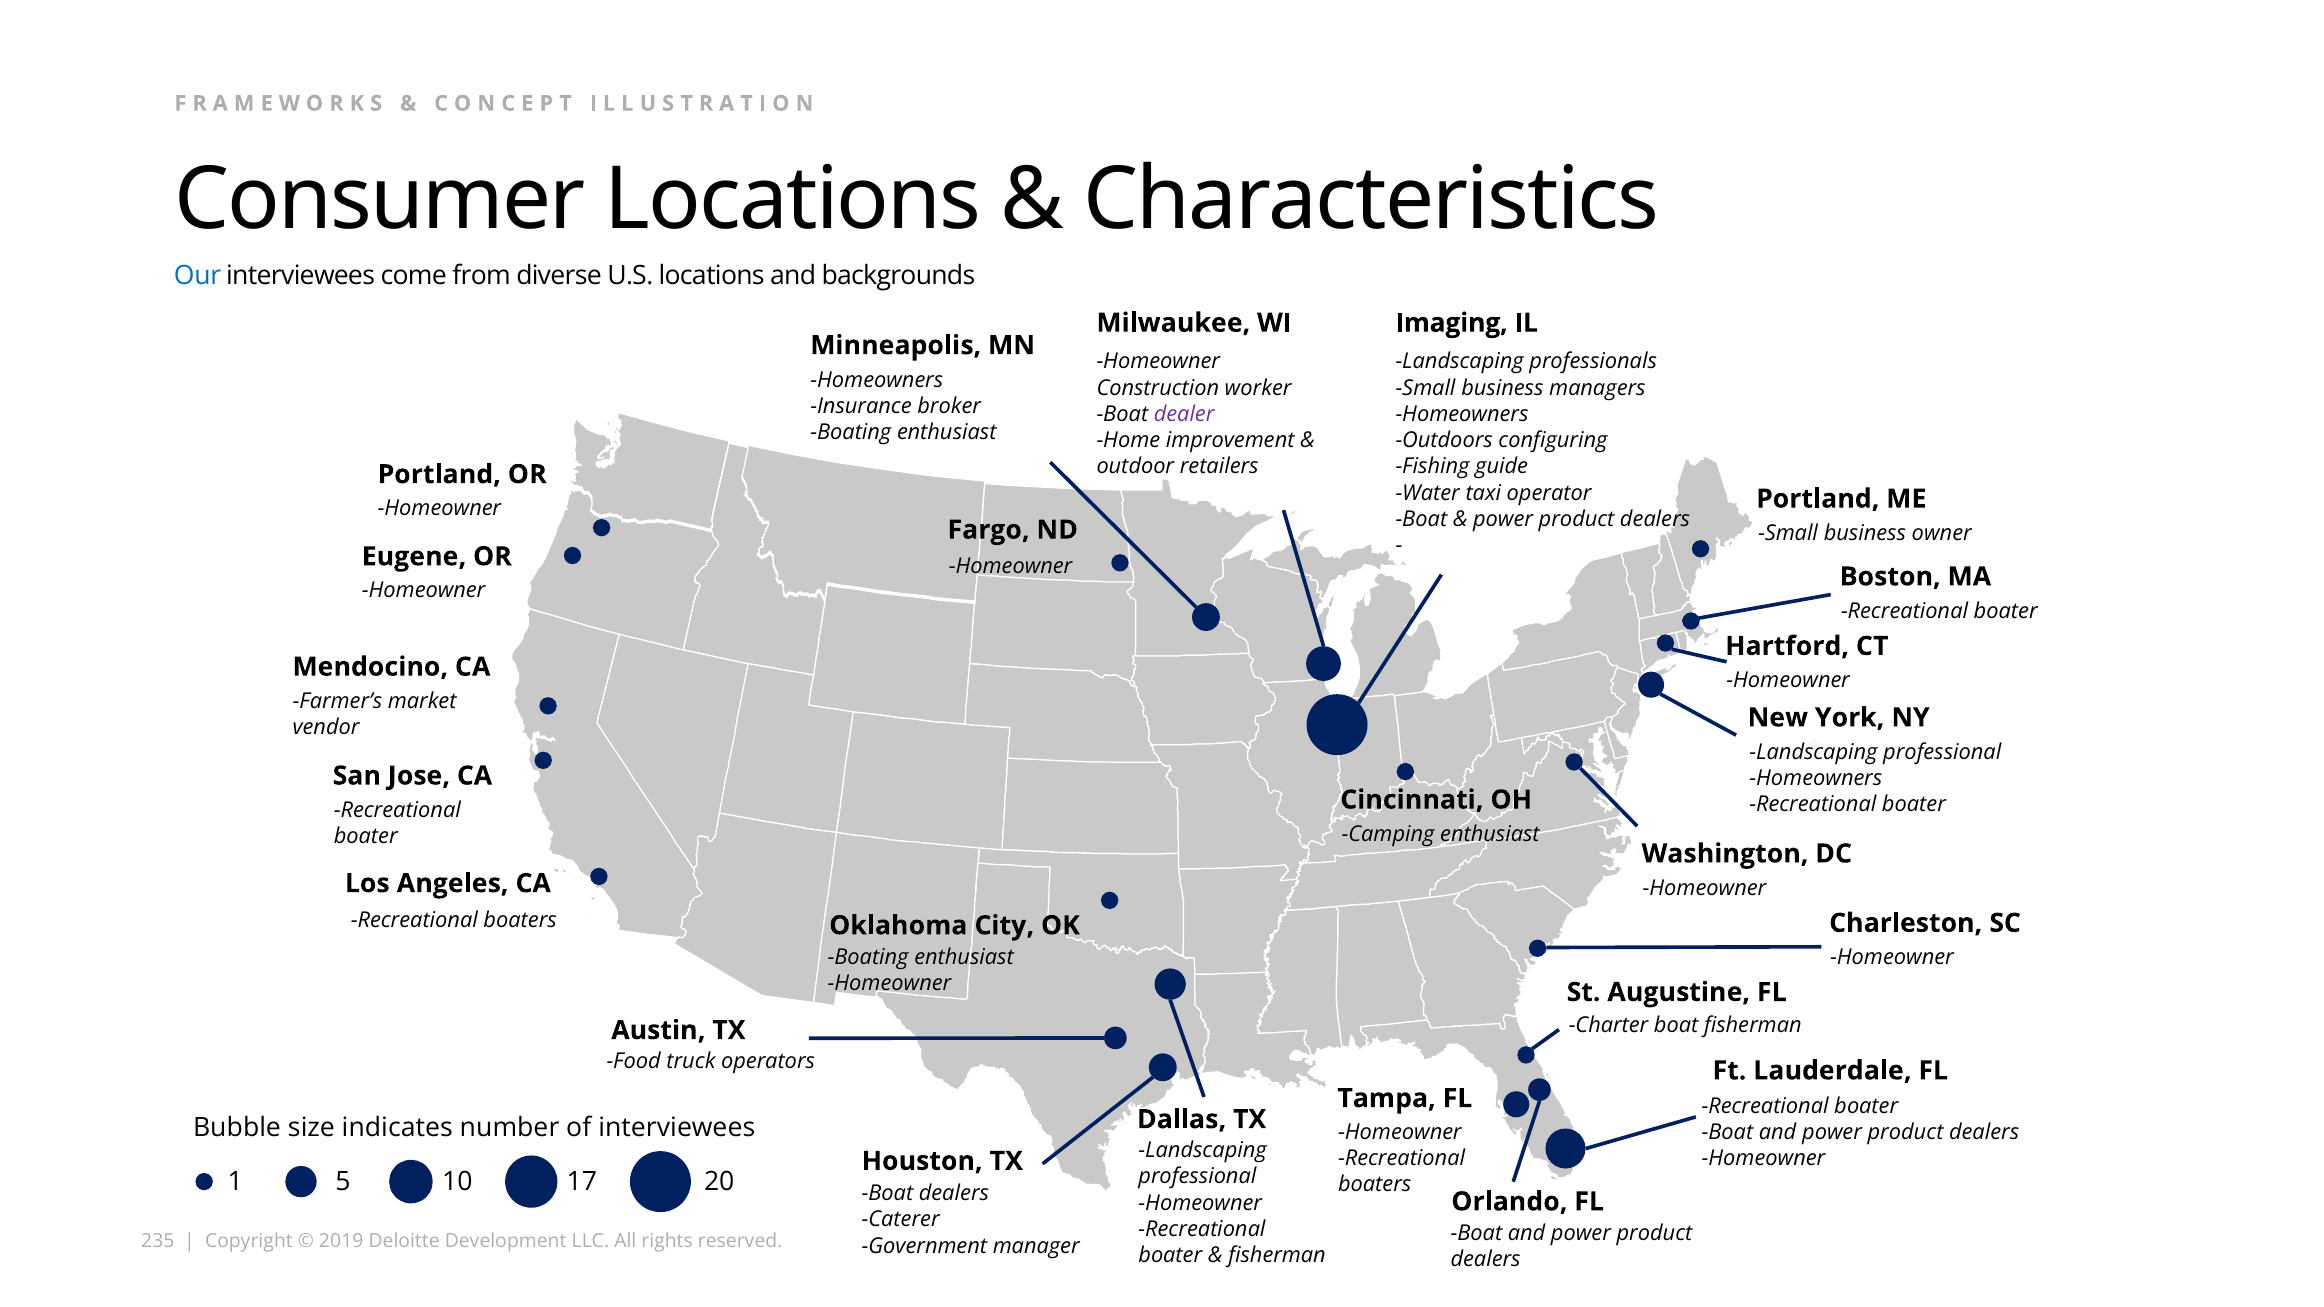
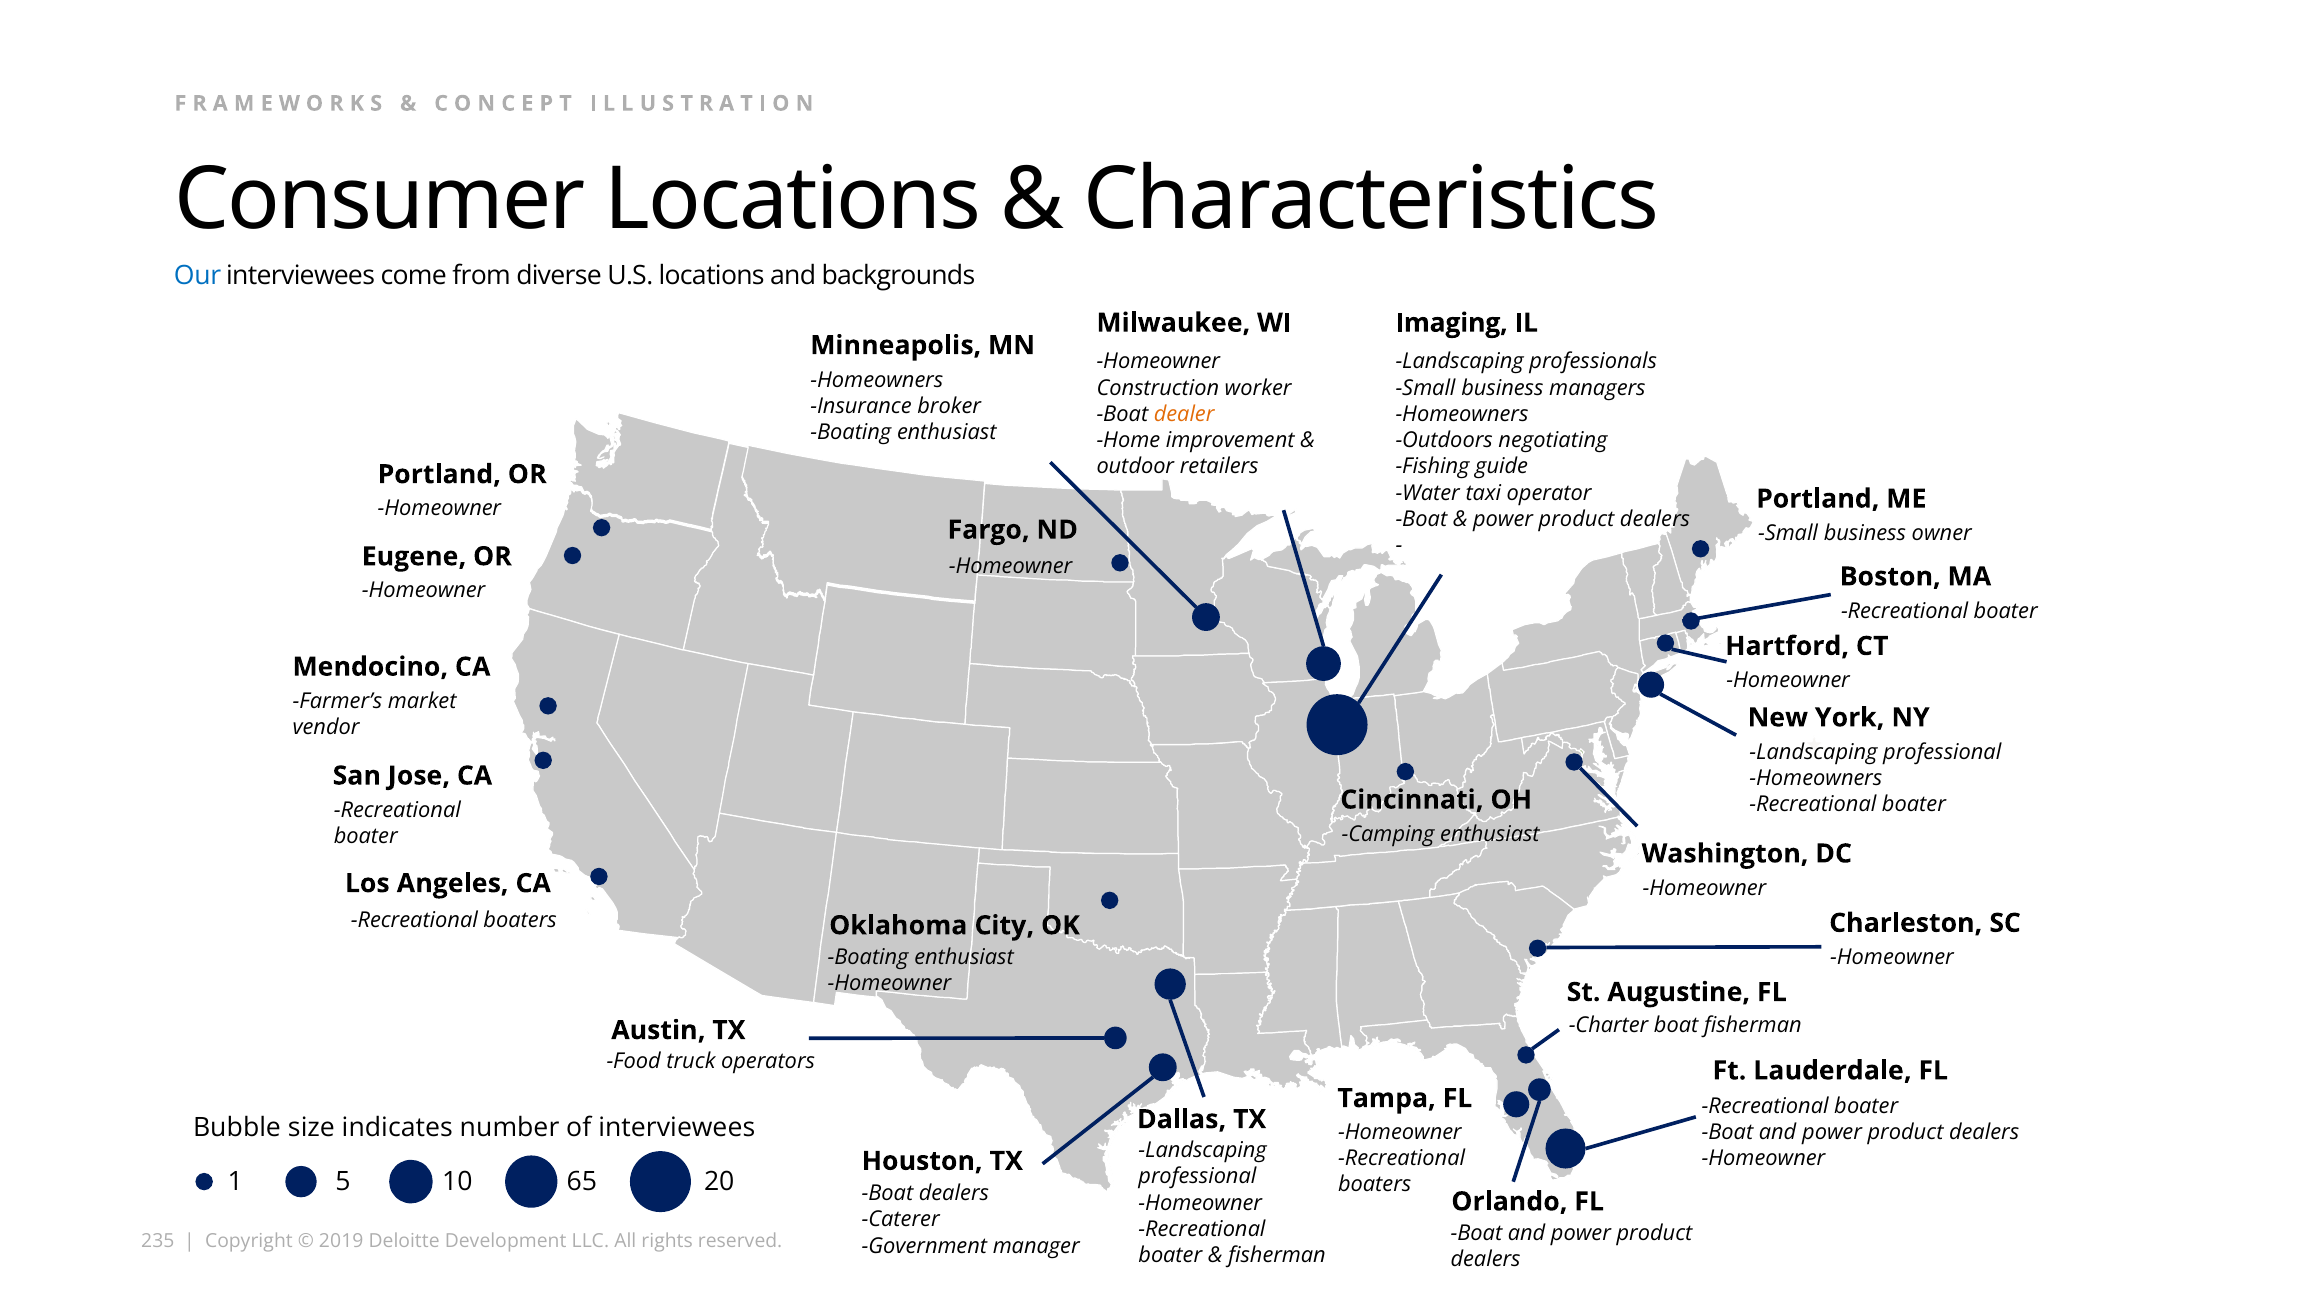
dealer colour: purple -> orange (1184, 414)
configuring: configuring -> negotiating (1553, 440)
17: 17 -> 65 (582, 1182)
